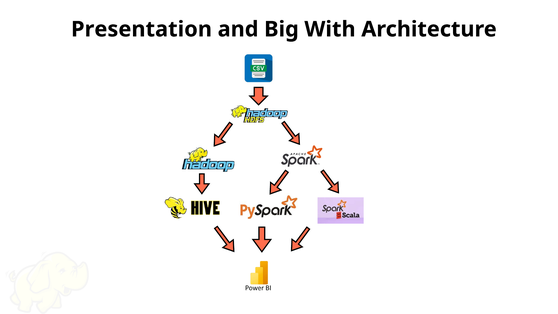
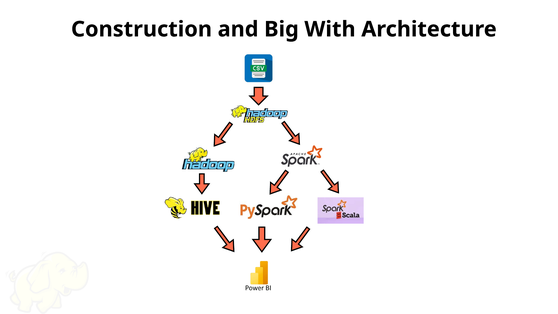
Presentation: Presentation -> Construction (142, 29)
